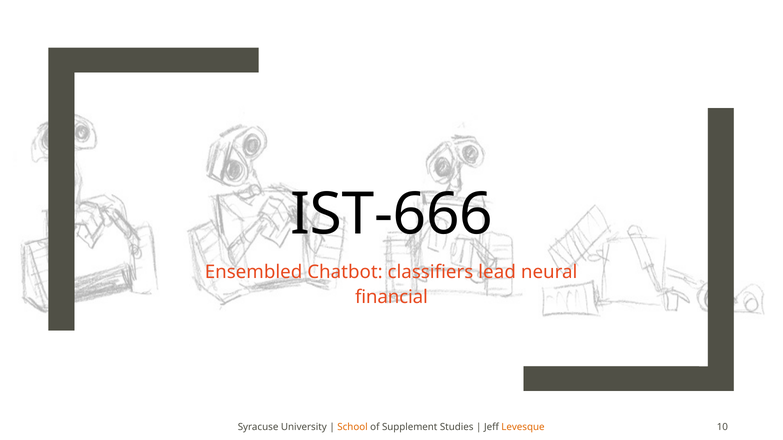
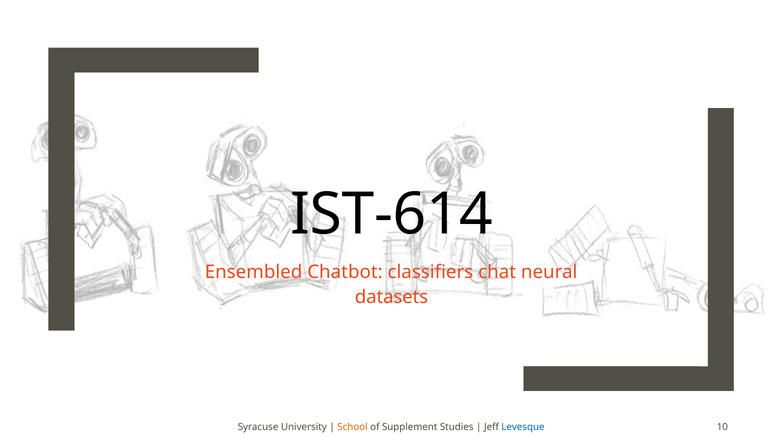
IST-666: IST-666 -> IST-614 (392, 215)
lead: lead -> chat (497, 272)
financial: financial -> datasets (391, 297)
Levesque colour: orange -> blue (523, 427)
